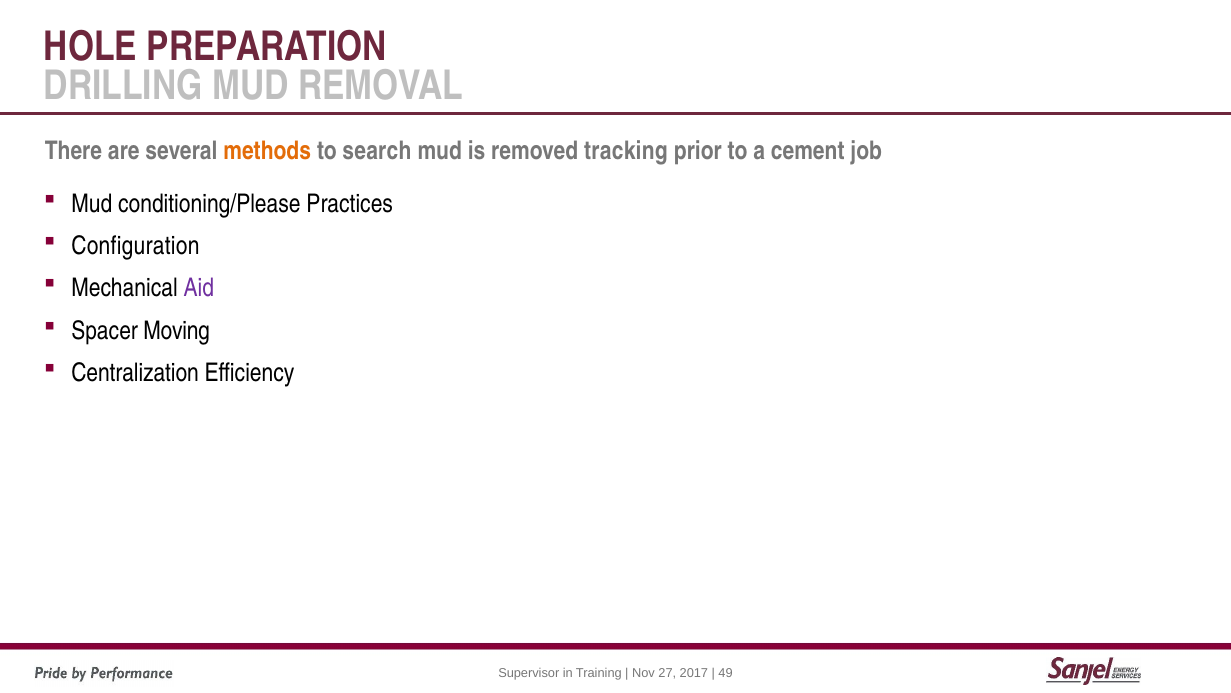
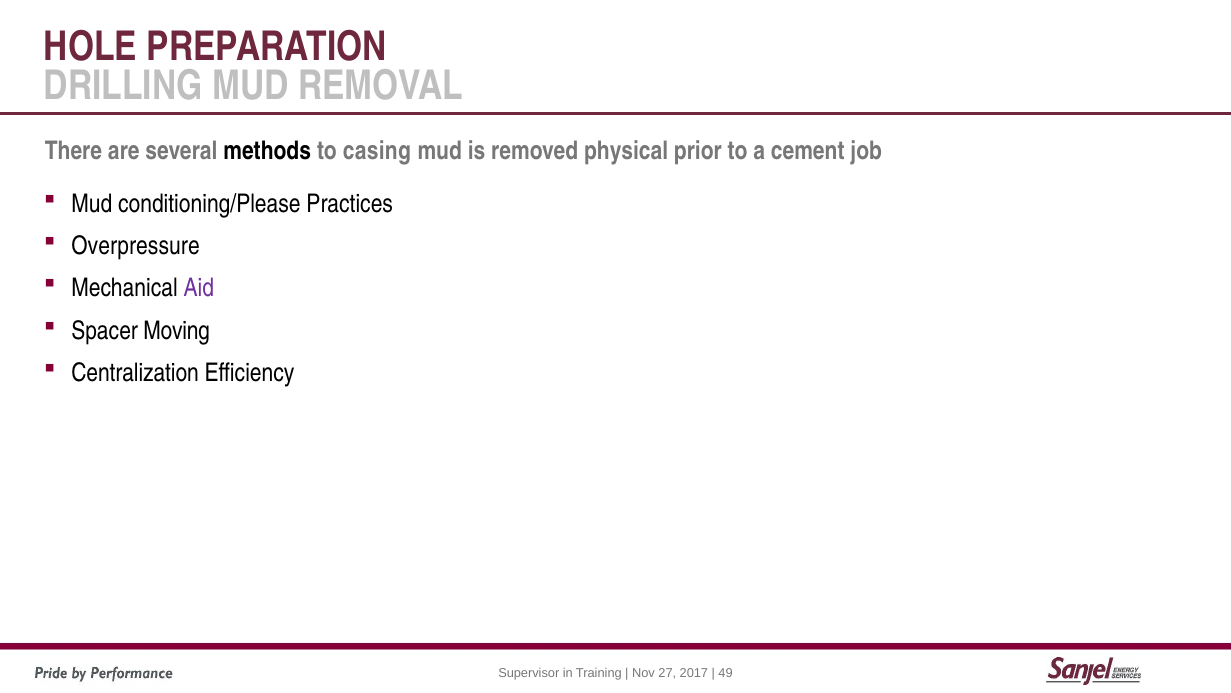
methods colour: orange -> black (267, 151)
search: search -> casing (377, 151)
tracking: tracking -> physical (626, 151)
Configuration: Configuration -> Overpressure (136, 246)
